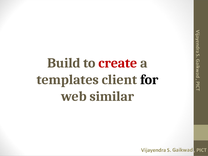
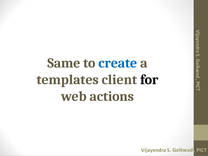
Build: Build -> Same (64, 63)
create colour: red -> blue (118, 63)
similar: similar -> actions (112, 96)
